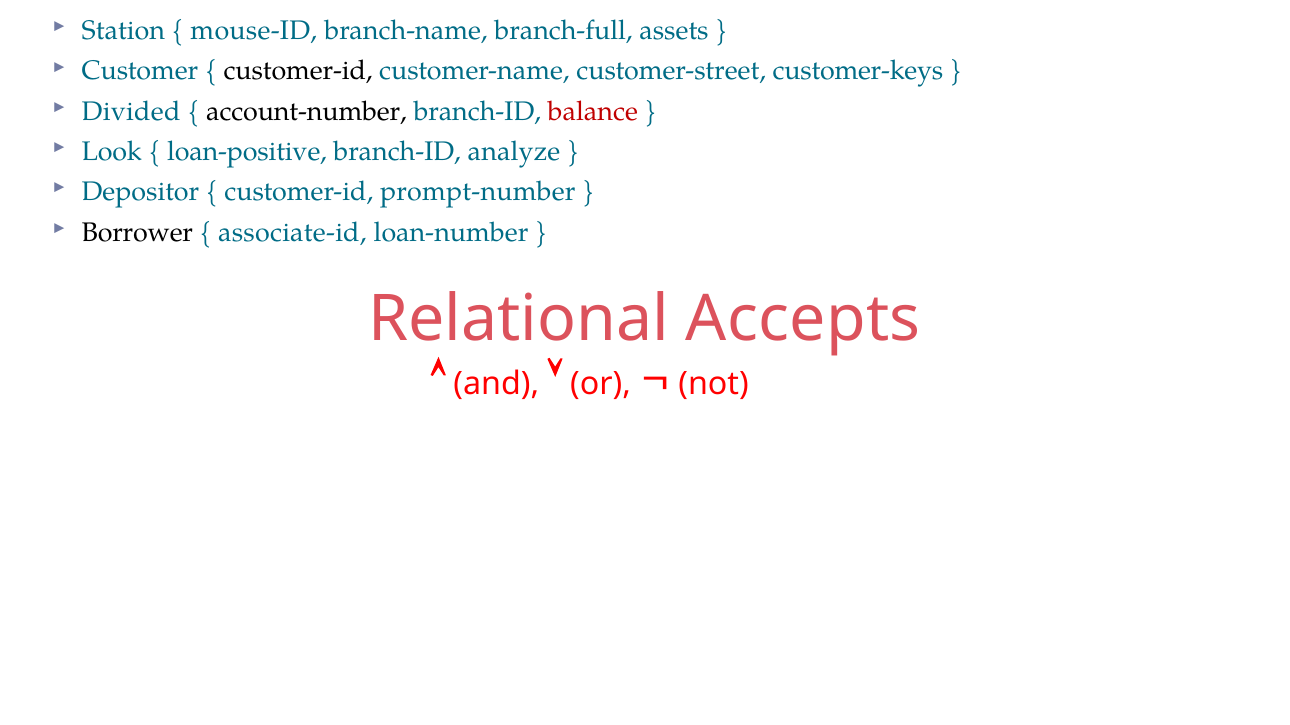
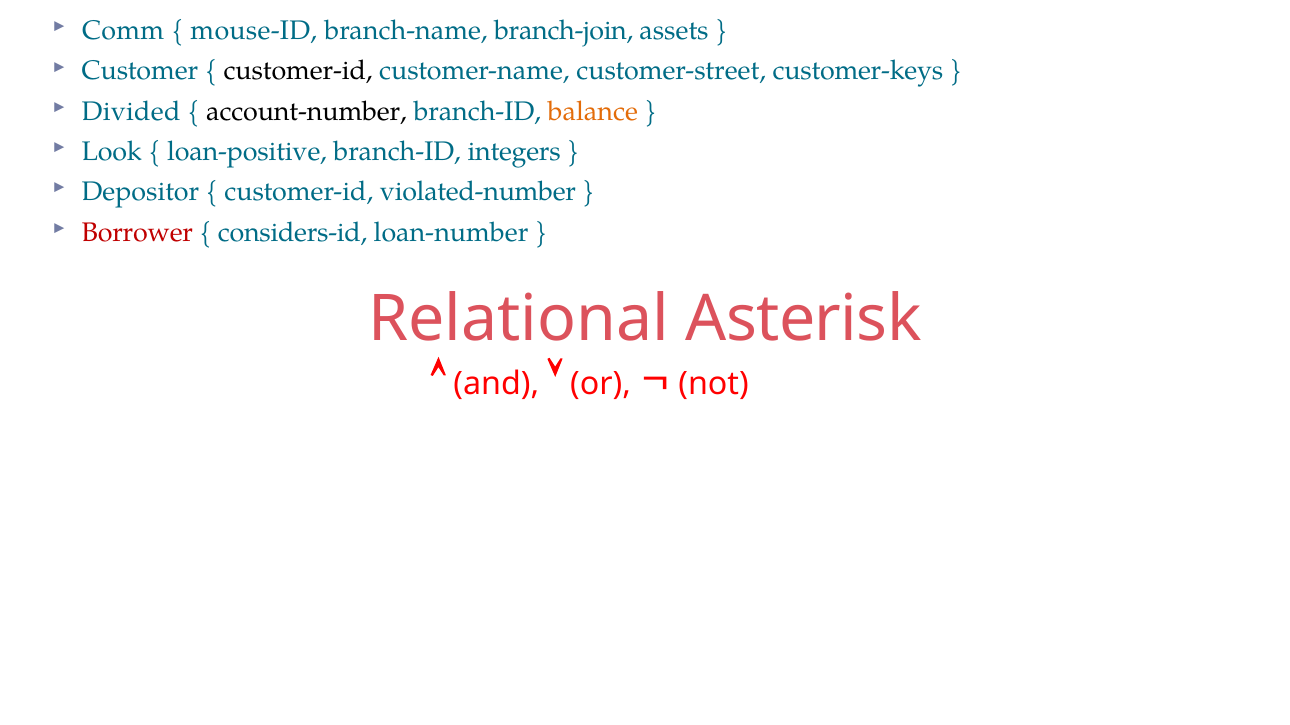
Station: Station -> Comm (123, 31)
branch-full: branch-full -> branch-join (564, 31)
balance colour: red -> orange (593, 111)
analyze: analyze -> integers (514, 152)
prompt-number: prompt-number -> violated-number (478, 192)
Borrower colour: black -> red (137, 233)
associate-id: associate-id -> considers-id (293, 233)
Accepts: Accepts -> Asterisk (804, 319)
